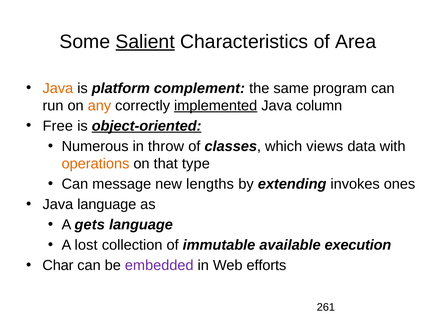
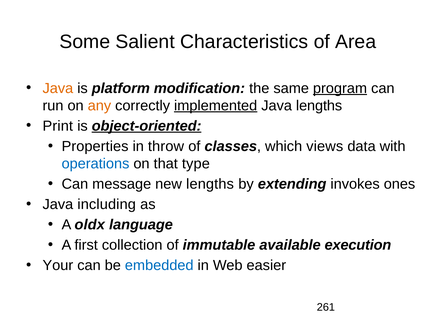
Salient underline: present -> none (145, 42)
complement: complement -> modification (199, 88)
program underline: none -> present (340, 88)
Java column: column -> lengths (319, 106)
Free: Free -> Print (58, 126)
Numerous: Numerous -> Properties (95, 146)
operations colour: orange -> blue (95, 164)
Java language: language -> including (107, 204)
gets: gets -> oldx (90, 225)
lost: lost -> first (86, 245)
Char: Char -> Your (58, 265)
embedded colour: purple -> blue (159, 265)
efforts: efforts -> easier (266, 265)
